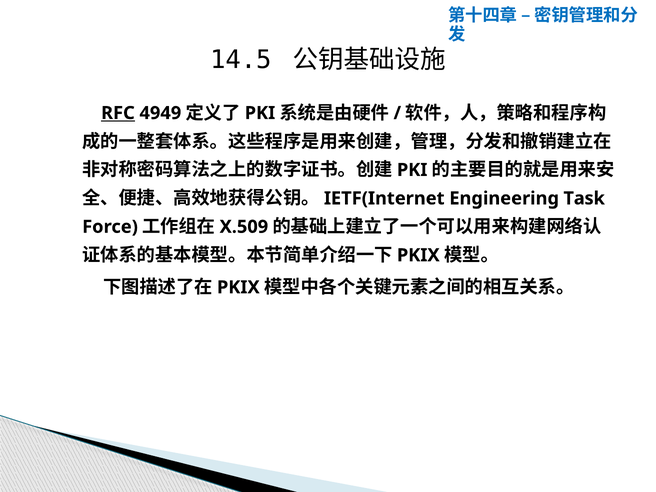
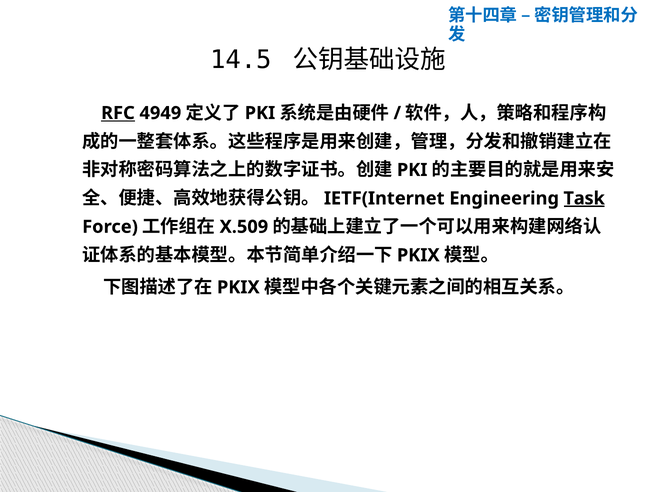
Task underline: none -> present (584, 198)
